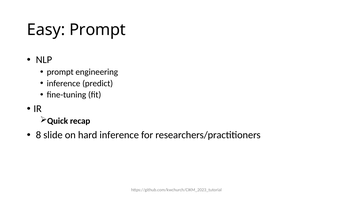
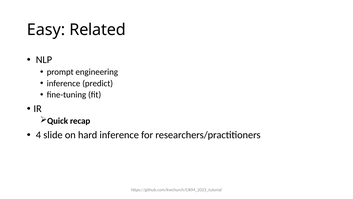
Easy Prompt: Prompt -> Related (98, 30)
8: 8 -> 4 (38, 135)
